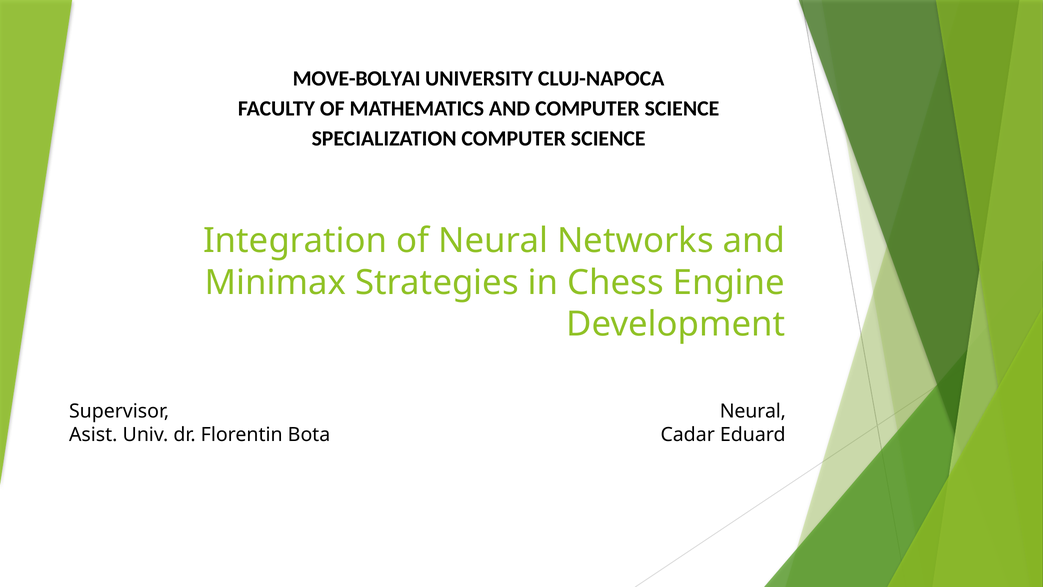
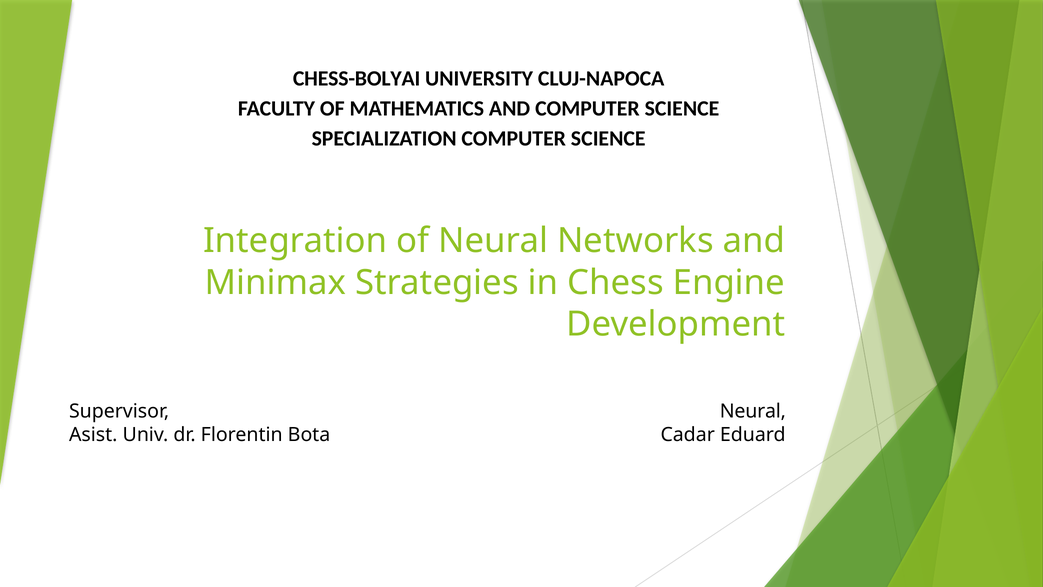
MOVE-BOLYAI: MOVE-BOLYAI -> CHESS-BOLYAI (357, 79)
